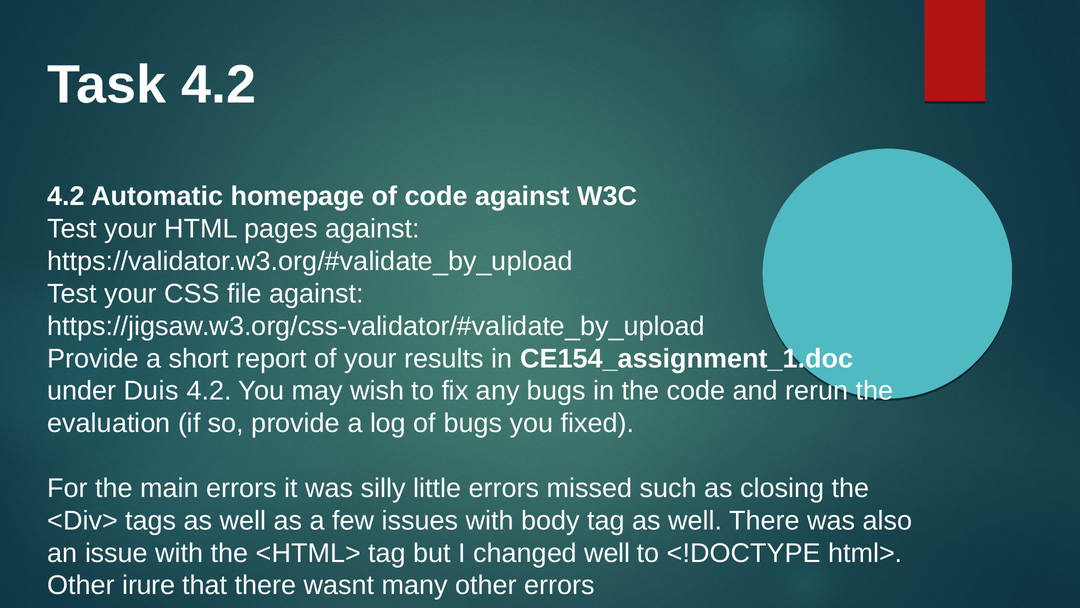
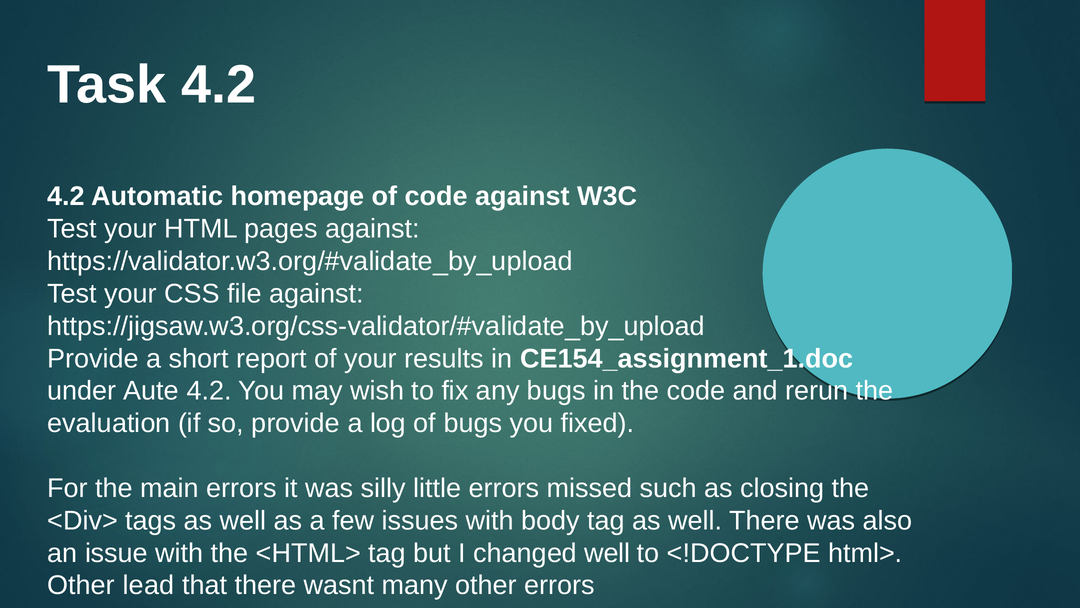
Duis: Duis -> Aute (151, 391)
irure: irure -> lead (149, 585)
